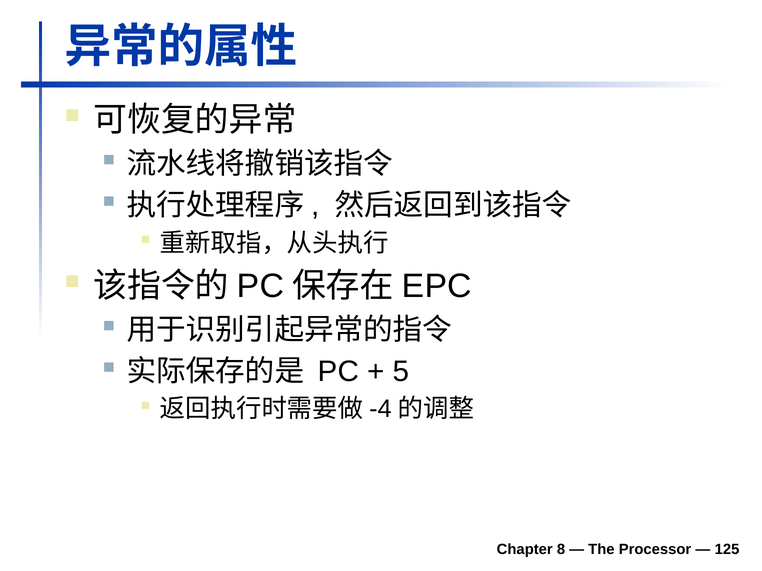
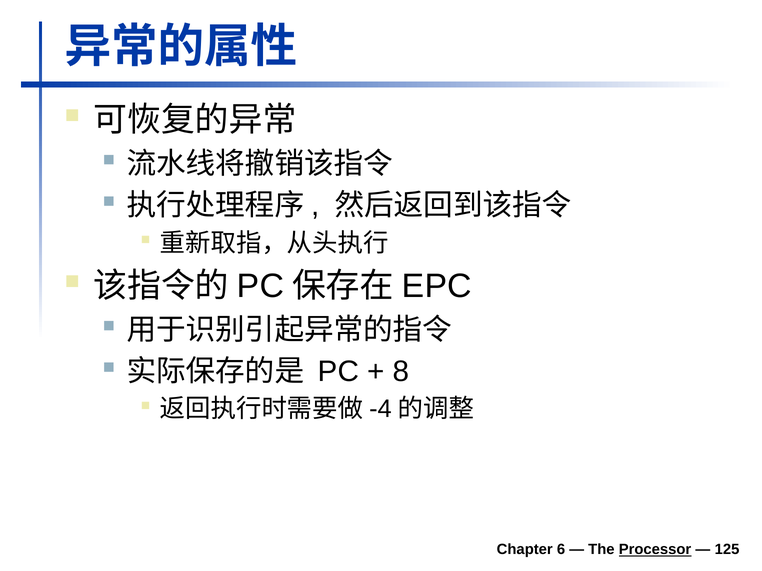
5: 5 -> 8 (401, 372)
8: 8 -> 6 (561, 550)
Processor underline: none -> present (655, 550)
